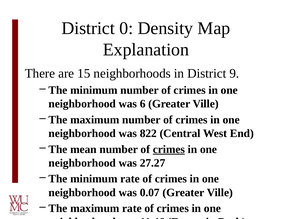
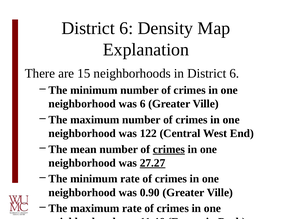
0: 0 -> 6 (126, 28)
in District 9: 9 -> 6 (234, 73)
822: 822 -> 122 (148, 133)
27.27 underline: none -> present (153, 163)
0.07: 0.07 -> 0.90 (150, 192)
